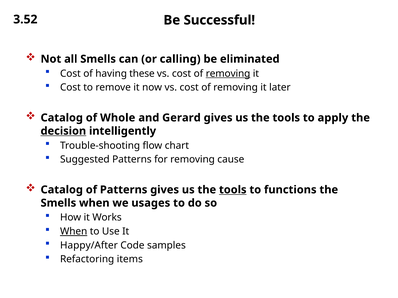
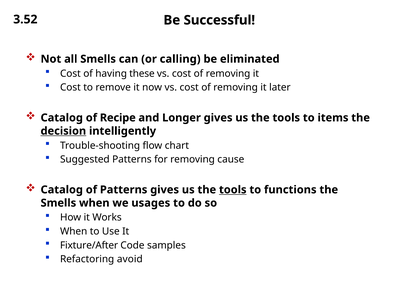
removing underline: present -> none (228, 74)
Whole: Whole -> Recipe (118, 118)
Gerard: Gerard -> Longer (181, 118)
apply: apply -> items (333, 118)
When underline: present -> none (74, 232)
Happy/After: Happy/After -> Fixture/After (89, 246)
items: items -> avoid (130, 260)
